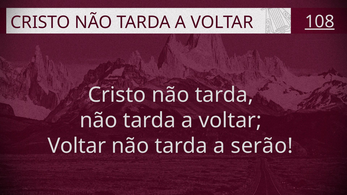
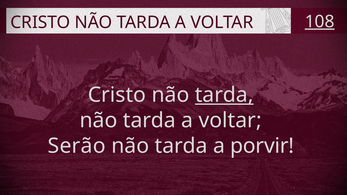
tarda underline: none -> present (224, 95)
Voltar: Voltar -> Serão (77, 146)
serão: serão -> porvir (262, 146)
